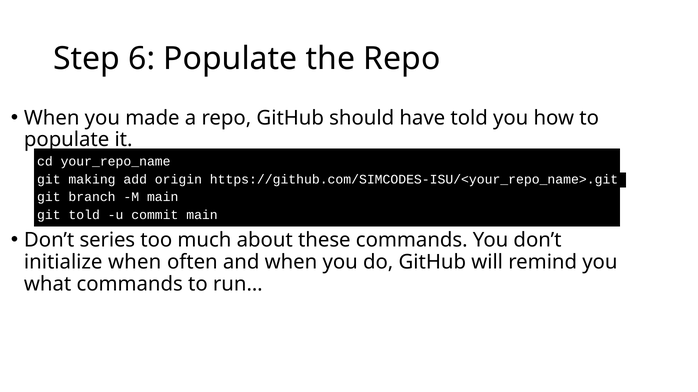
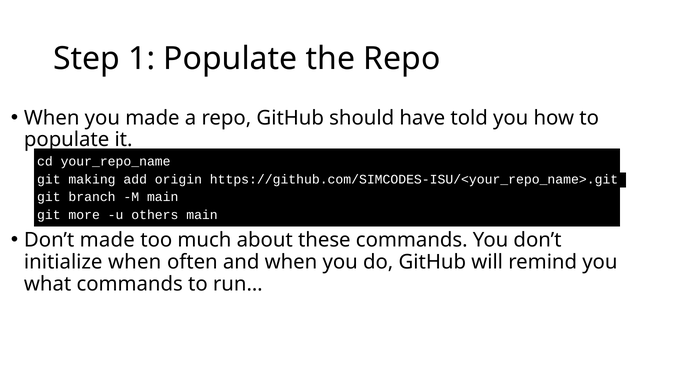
6: 6 -> 1 (142, 59)
git told: told -> more (84, 215)
commit: commit -> others (155, 215)
Don’t series: series -> made (107, 240)
